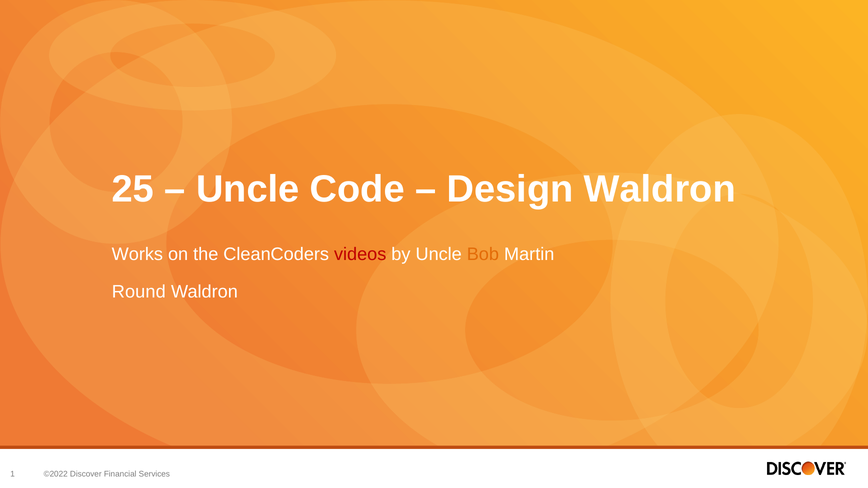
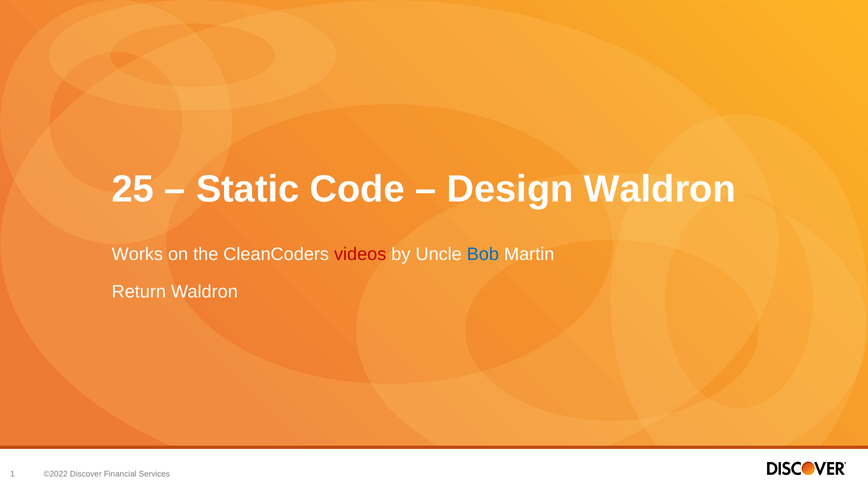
Uncle: Uncle -> Static (248, 189)
Bob colour: orange -> blue (483, 254)
Round: Round -> Return (139, 292)
